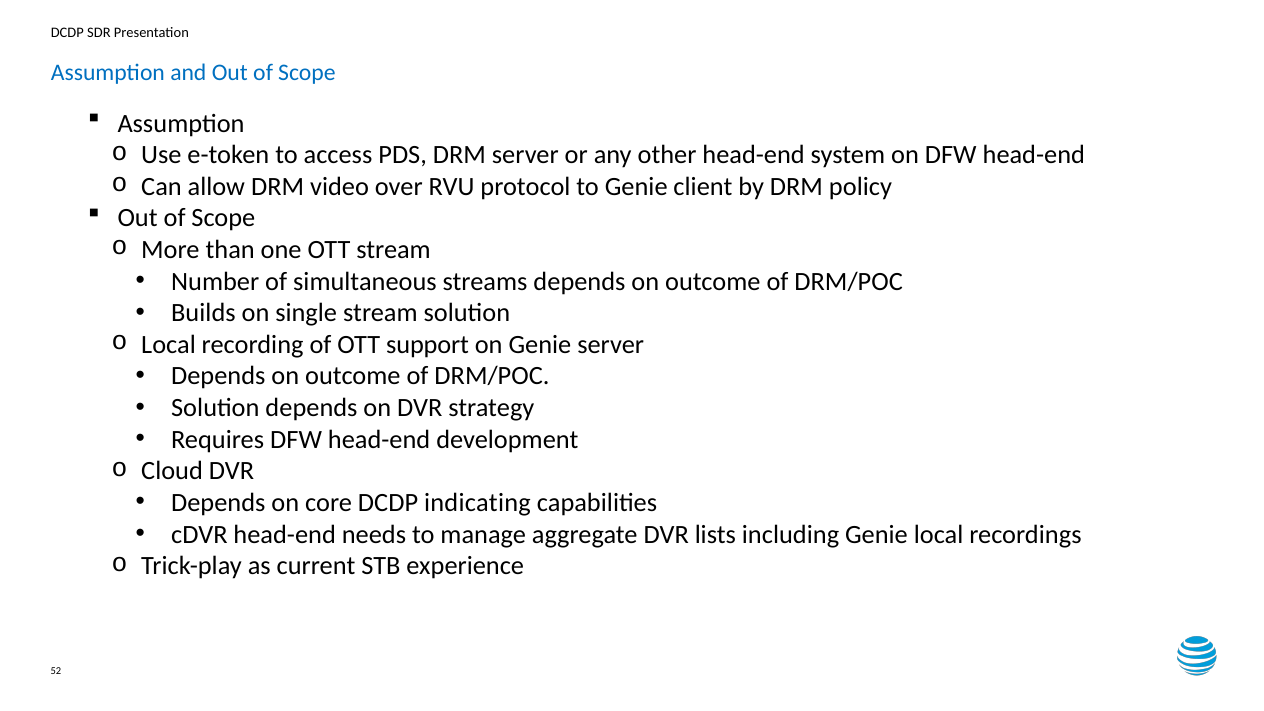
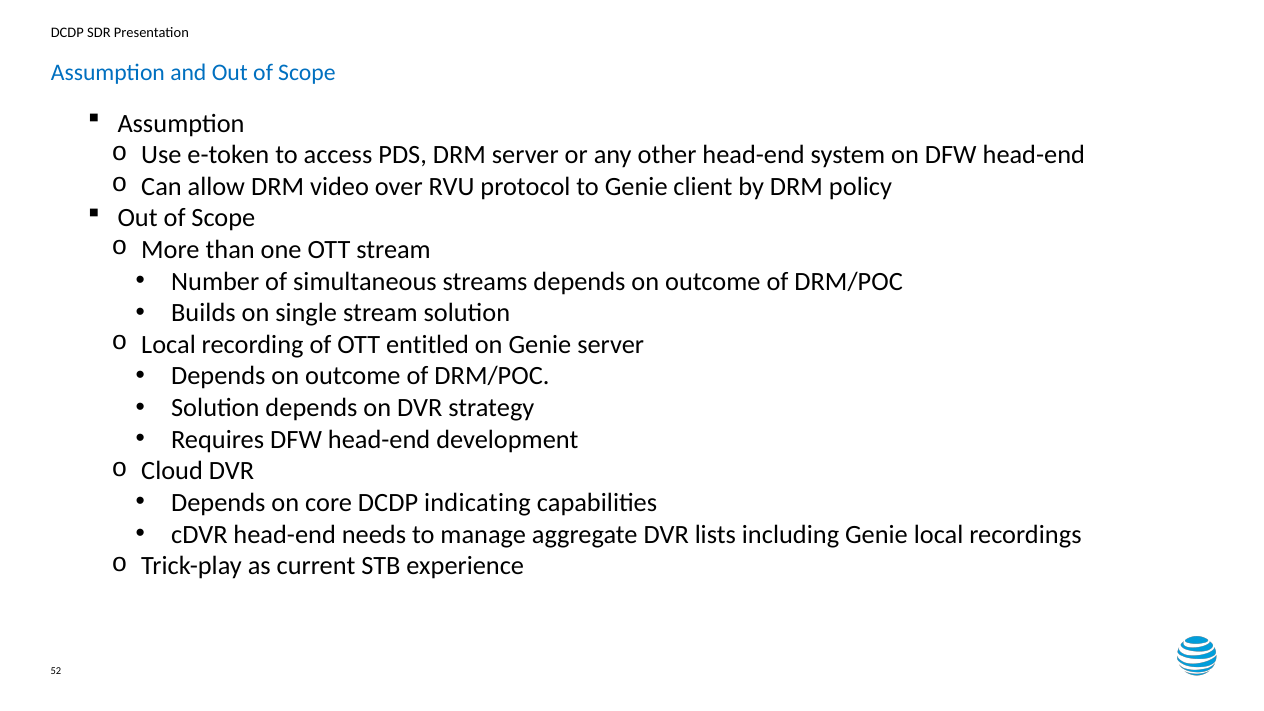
support: support -> entitled (428, 345)
